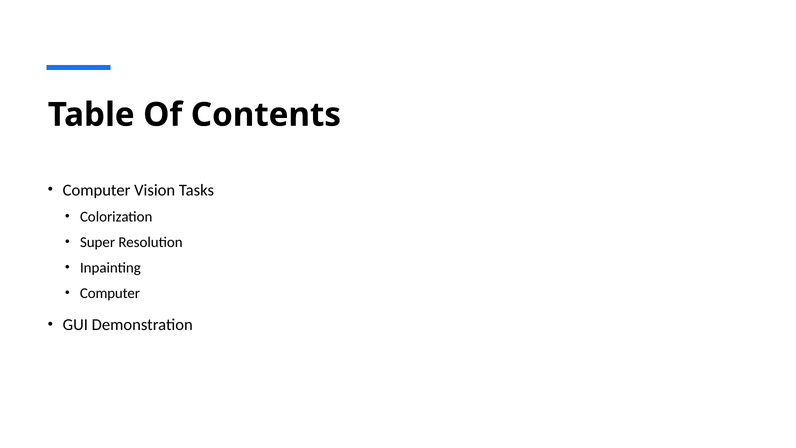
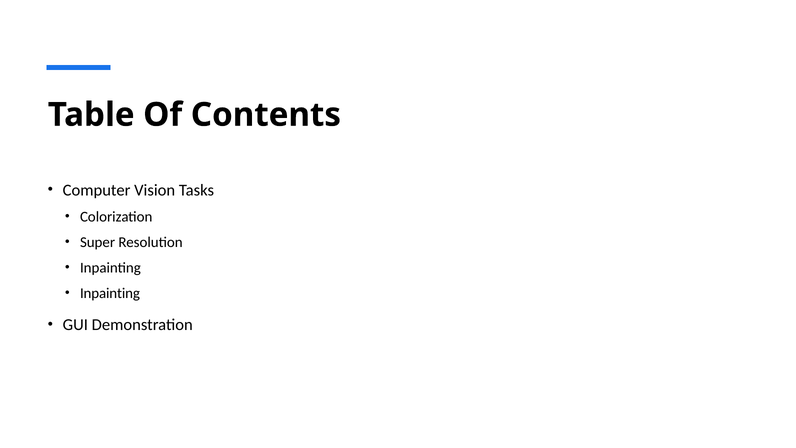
Computer: Computer -> Inpainting (110, 293)
